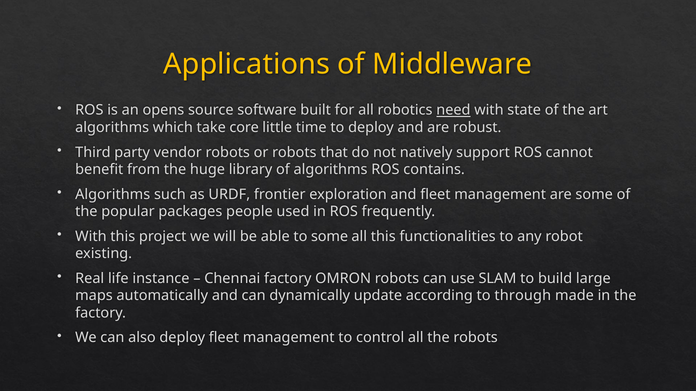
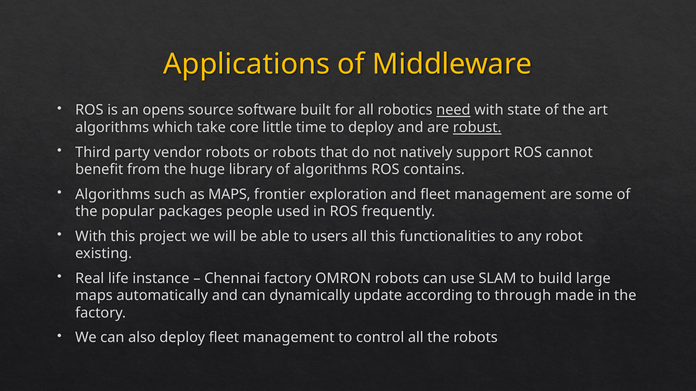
robust underline: none -> present (477, 128)
as URDF: URDF -> MAPS (229, 194)
to some: some -> users (330, 237)
